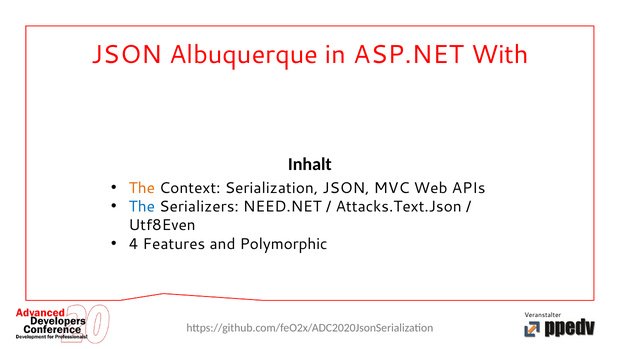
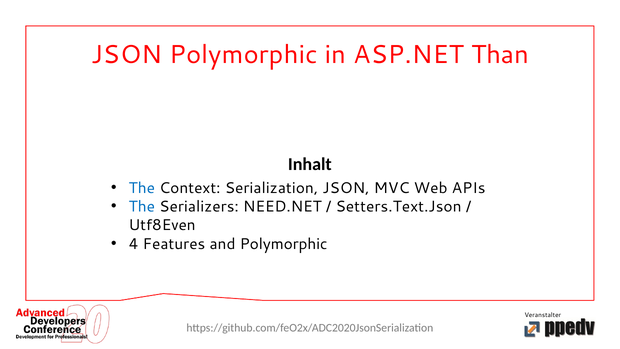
JSON Albuquerque: Albuquerque -> Polymorphic (244, 55)
With: With -> Than (500, 55)
The colour: orange -> blue (142, 188)
Attacks.Text.Json: Attacks.Text.Json -> Setters.Text.Json (399, 207)
